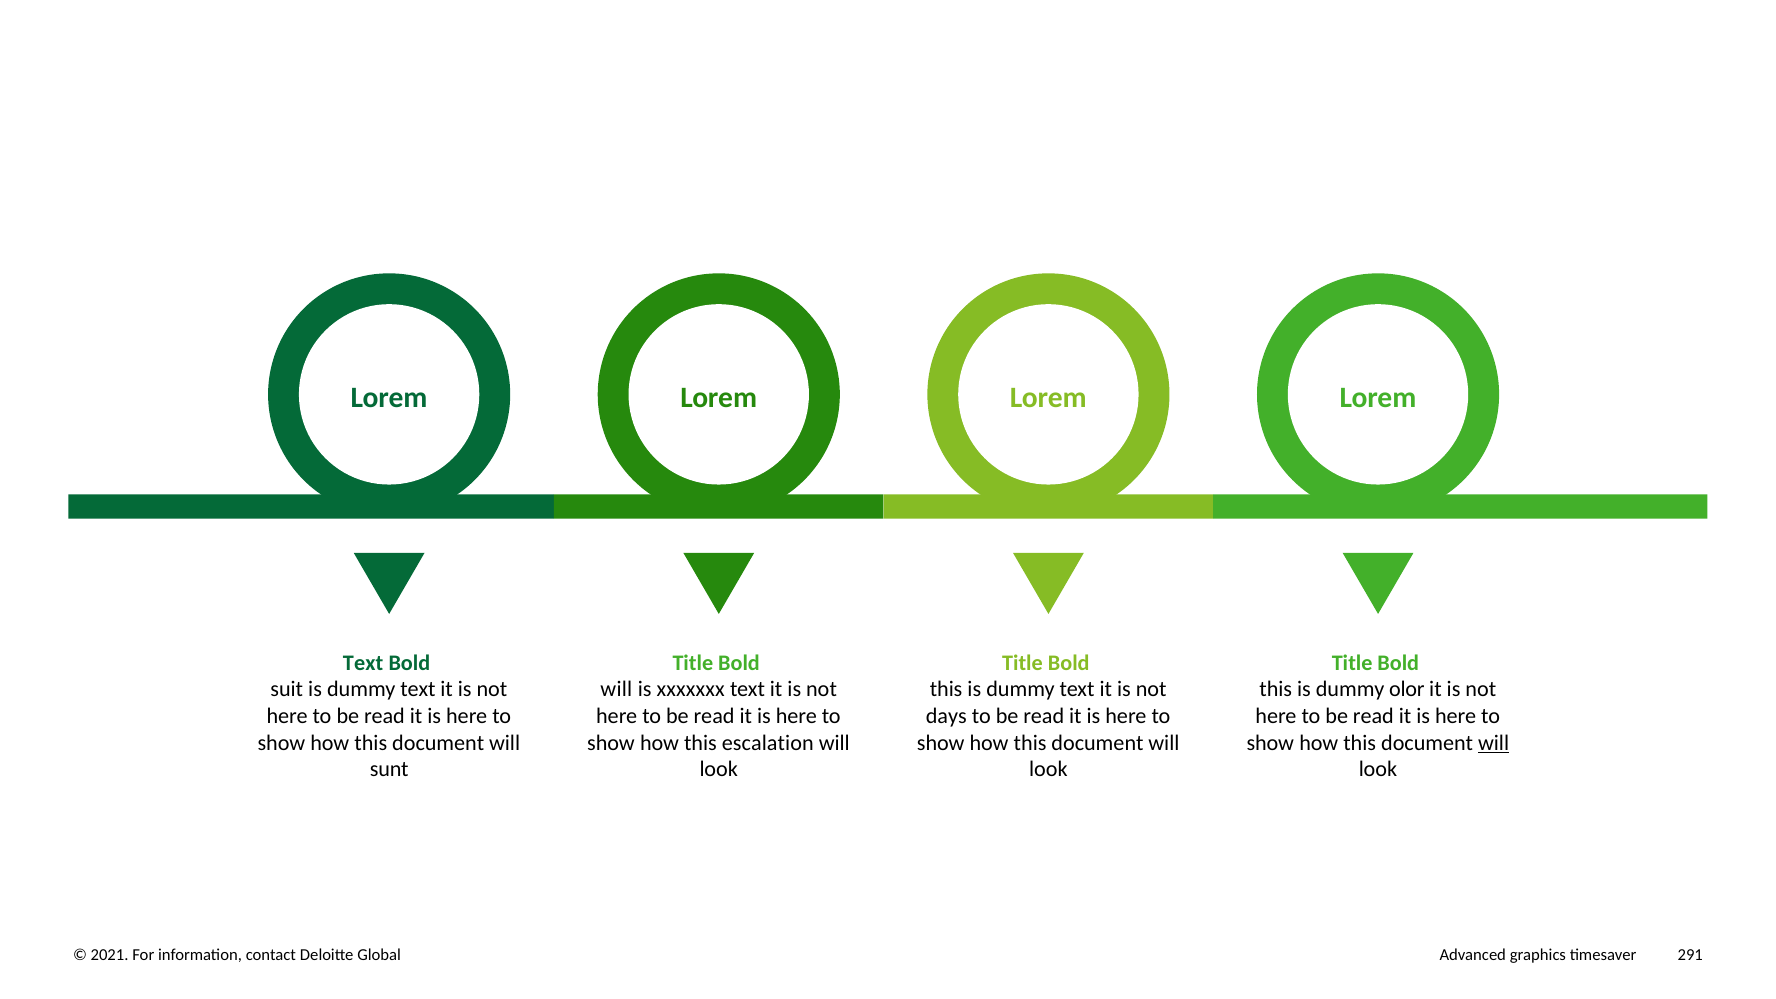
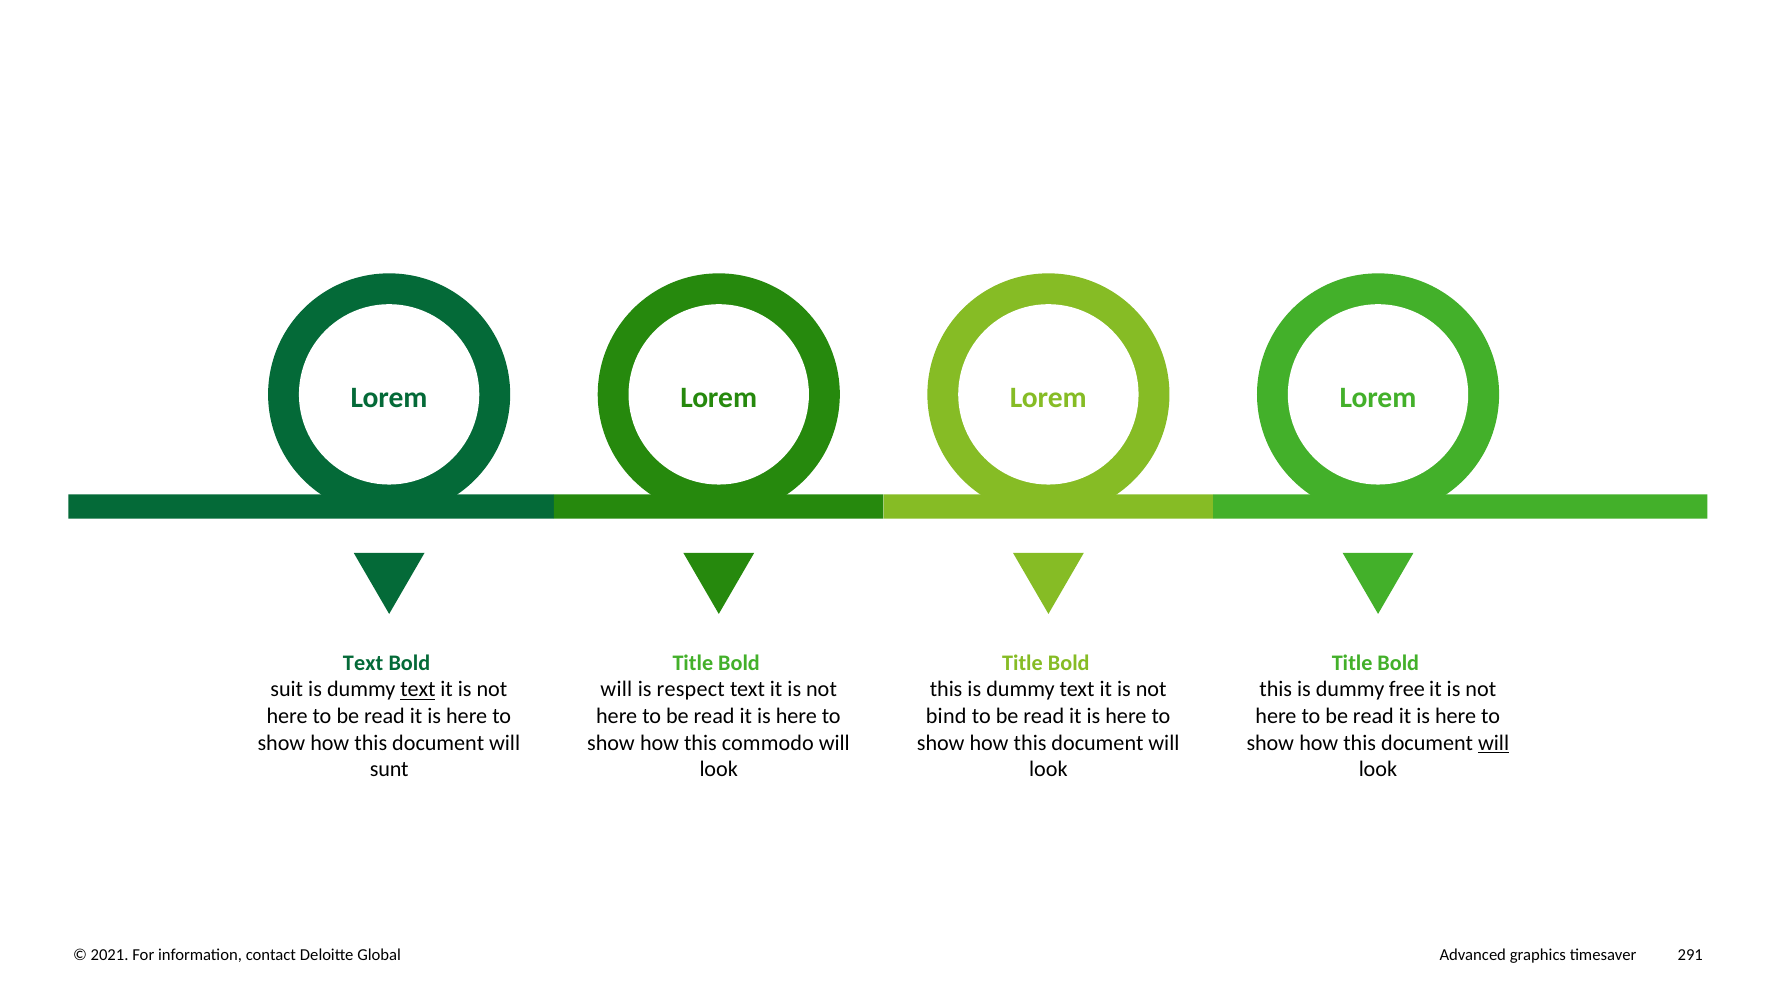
text underline: none -> present (418, 690)
xxxxxxx: xxxxxxx -> respect (691, 690)
olor: olor -> free (1407, 690)
days: days -> bind (946, 716)
escalation: escalation -> commodo (768, 743)
